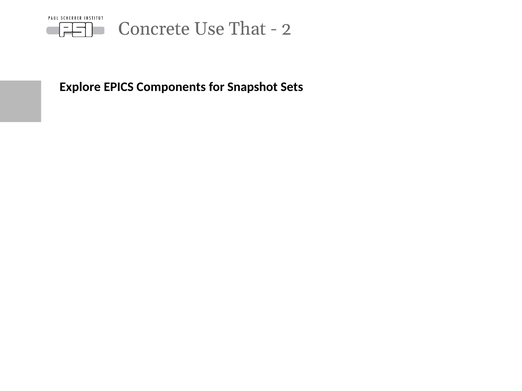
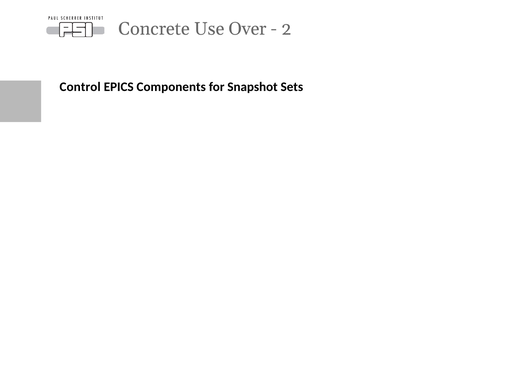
That: That -> Over (248, 29)
Explore: Explore -> Control (80, 87)
